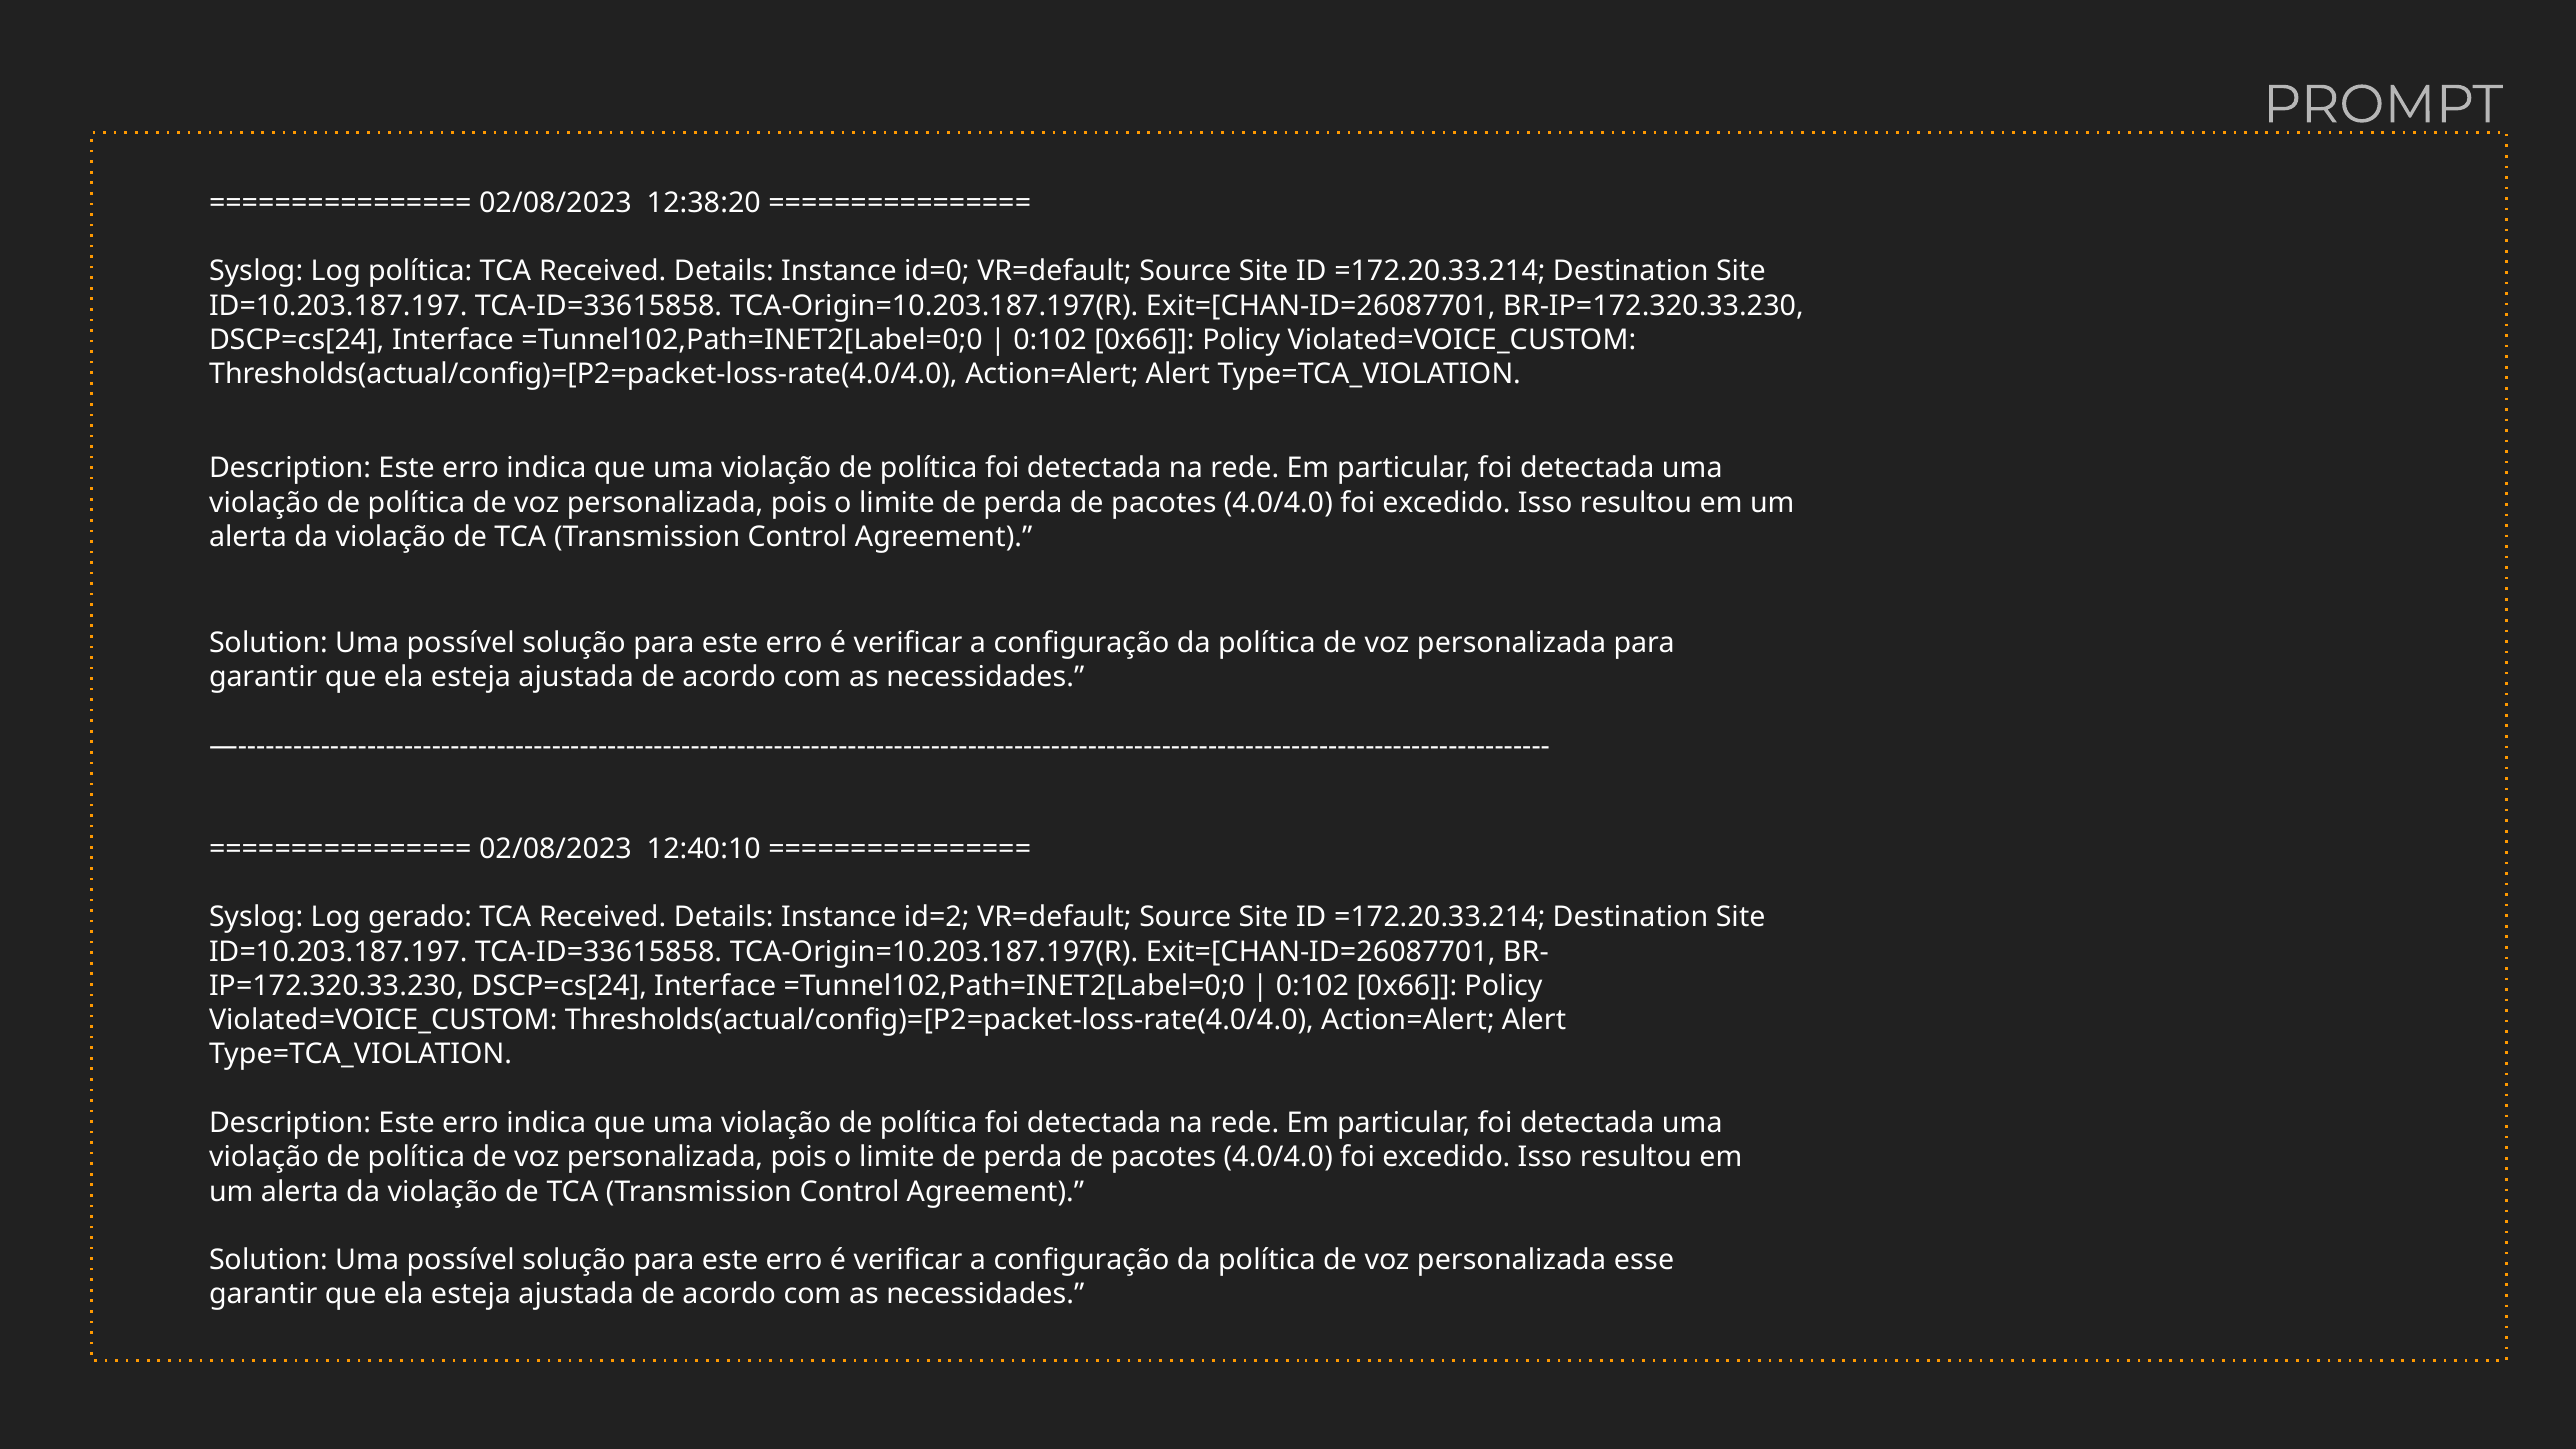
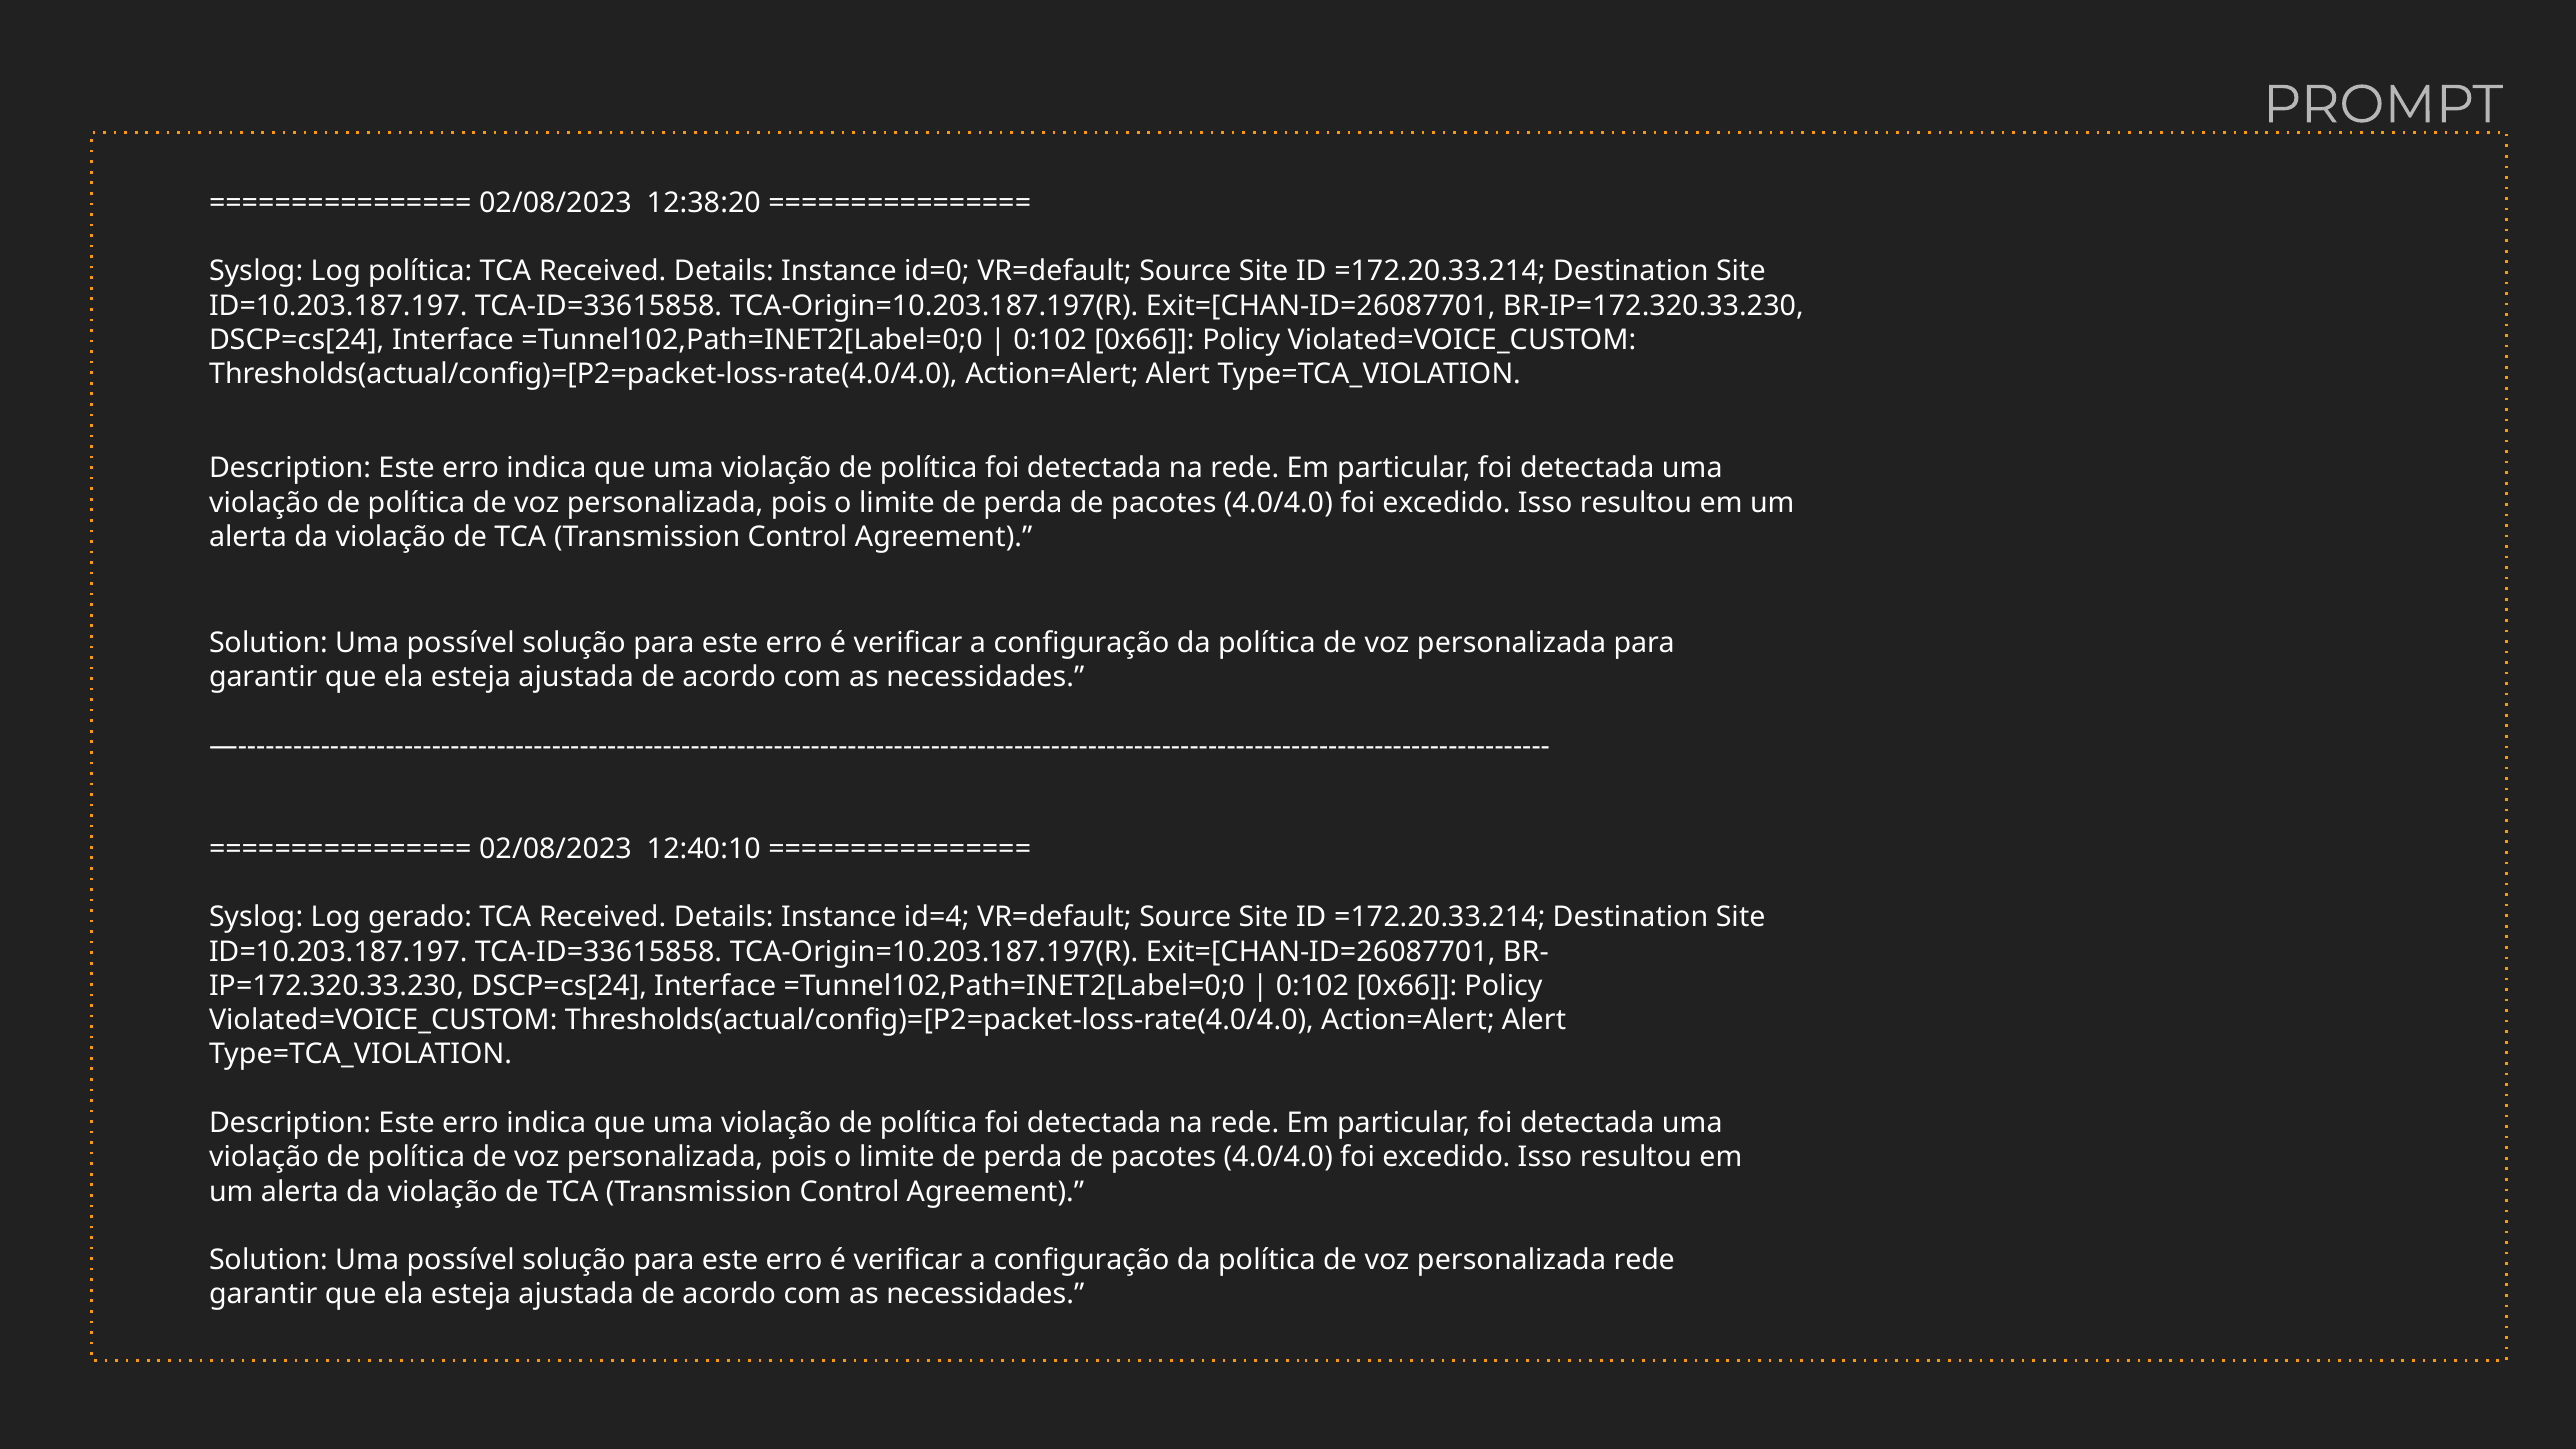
id=2: id=2 -> id=4 (937, 917)
personalizada esse: esse -> rede (1644, 1260)
